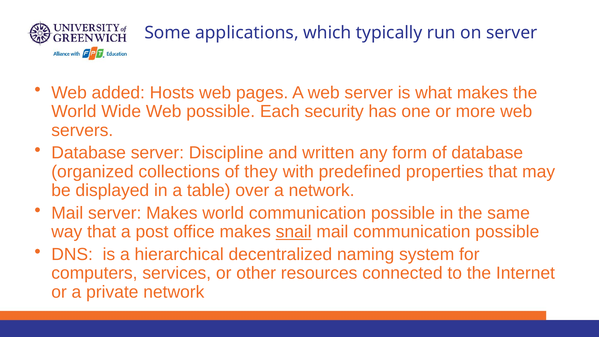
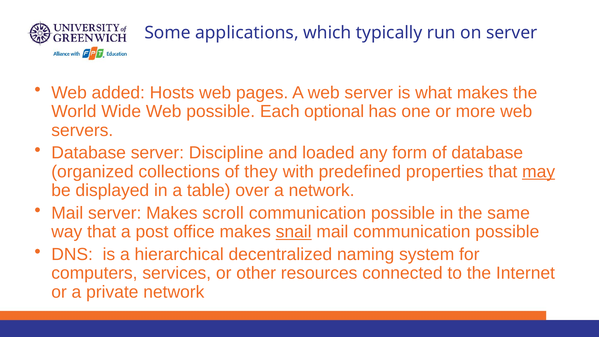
security: security -> optional (334, 111)
written: written -> loaded (328, 153)
may underline: none -> present (539, 172)
Makes world: world -> scroll (223, 213)
